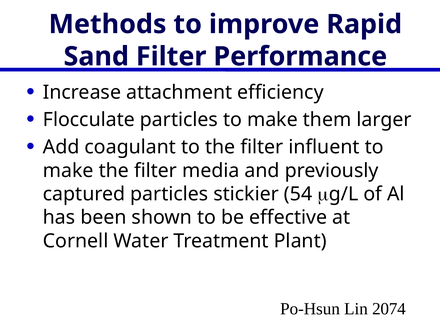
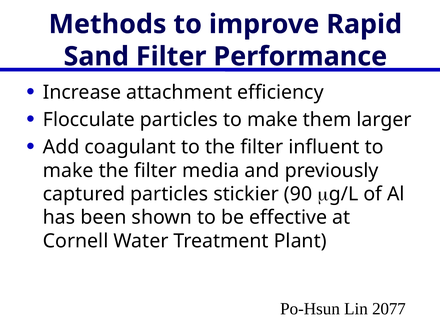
54: 54 -> 90 (298, 194)
2074: 2074 -> 2077 (389, 309)
